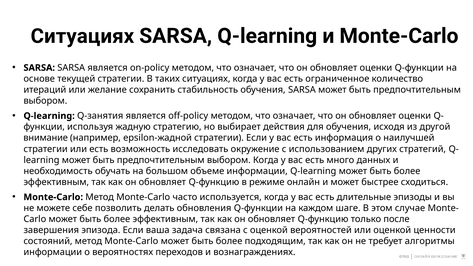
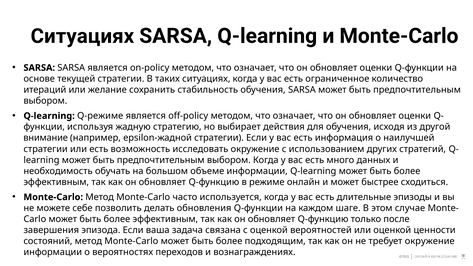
Q-занятия: Q-занятия -> Q-режиме (100, 116)
требует алгоритмы: алгоритмы -> окружение (430, 241)
